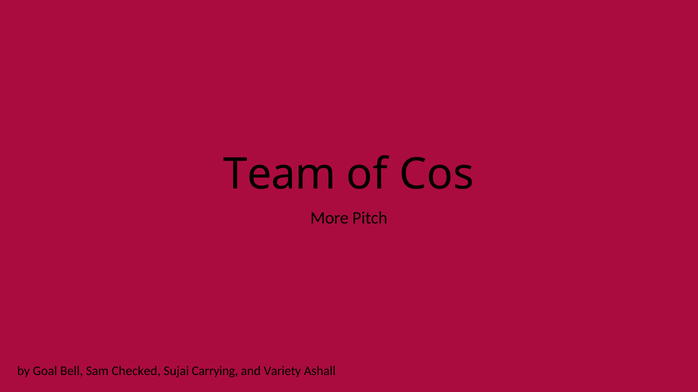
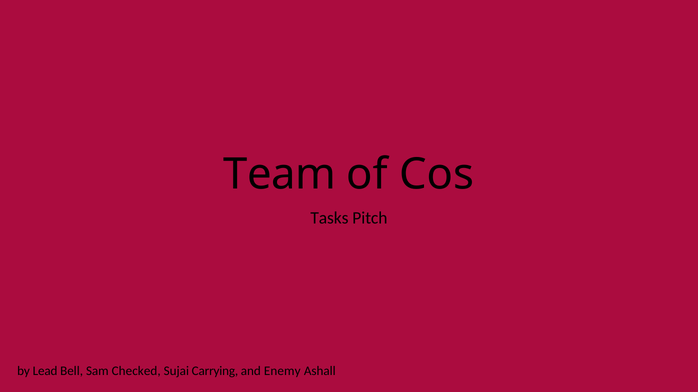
More: More -> Tasks (329, 218)
Goal: Goal -> Lead (45, 372)
Variety: Variety -> Enemy (282, 372)
